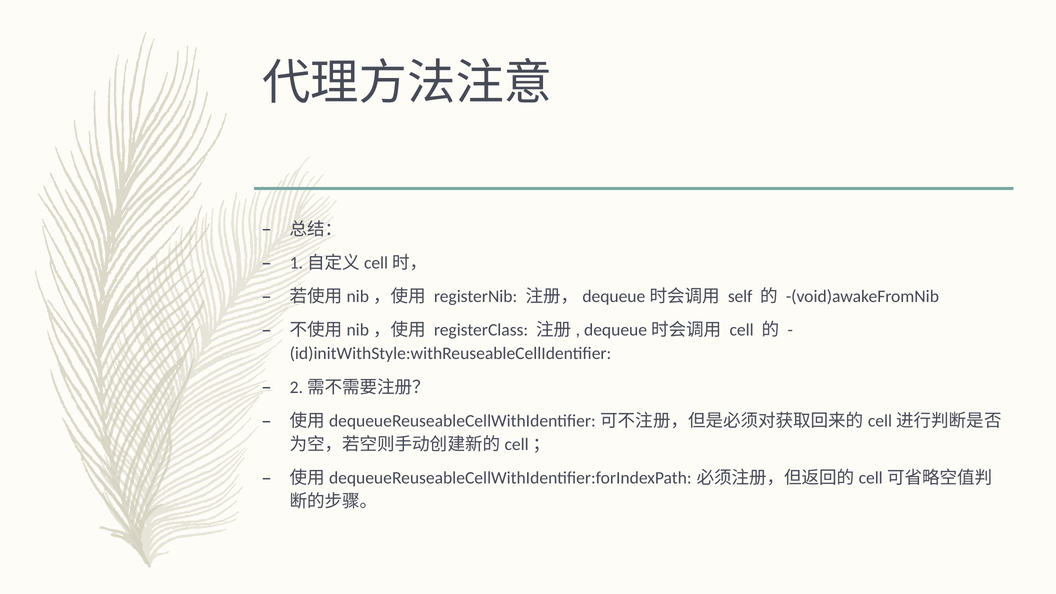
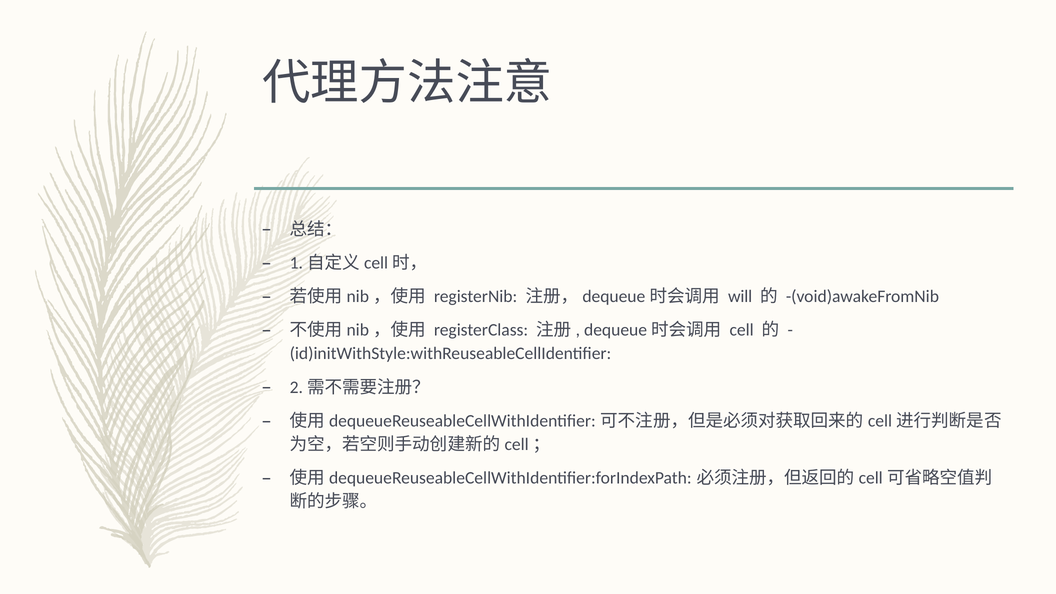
self: self -> will (740, 297)
